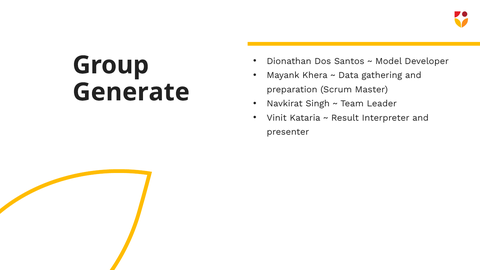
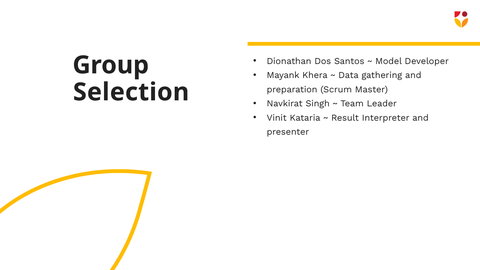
Generate: Generate -> Selection (131, 92)
